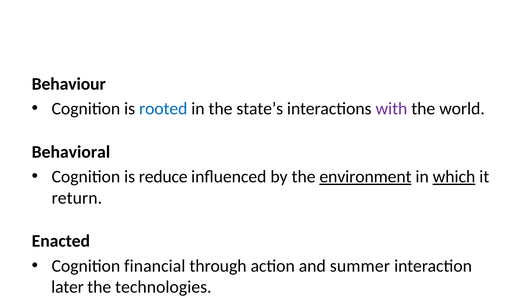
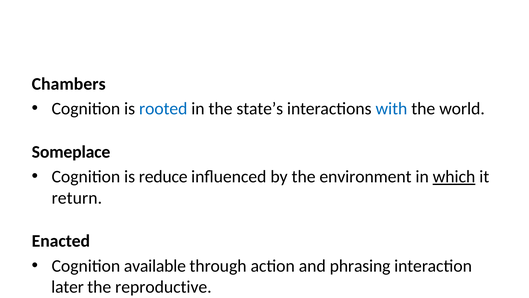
Behaviour: Behaviour -> Chambers (69, 84)
with colour: purple -> blue (391, 109)
Behavioral: Behavioral -> Someplace (71, 152)
environment underline: present -> none (365, 176)
financial: financial -> available (155, 265)
summer: summer -> phrasing (360, 265)
the technologies: technologies -> reproductive (163, 287)
